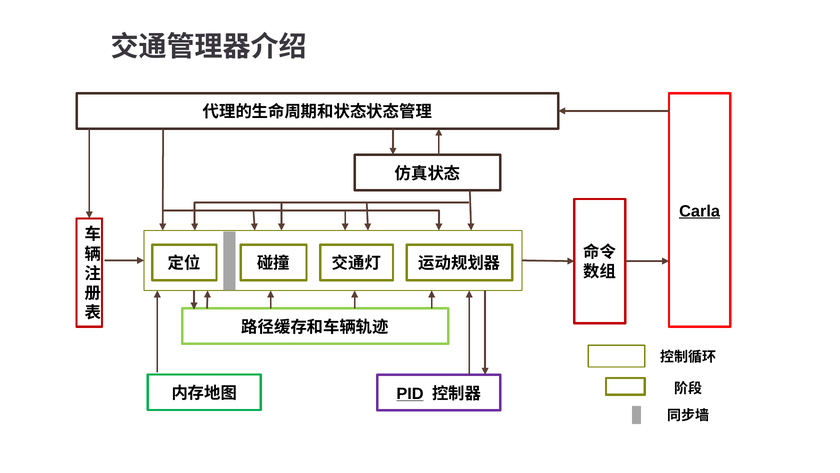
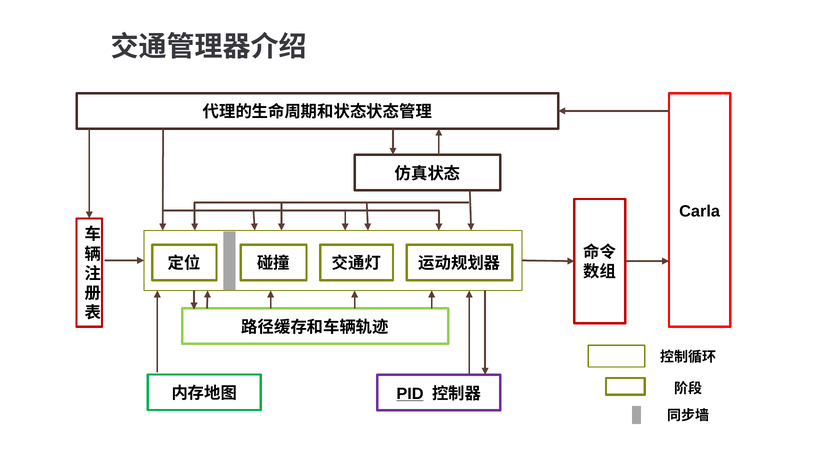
Carla underline: present -> none (700, 211)
